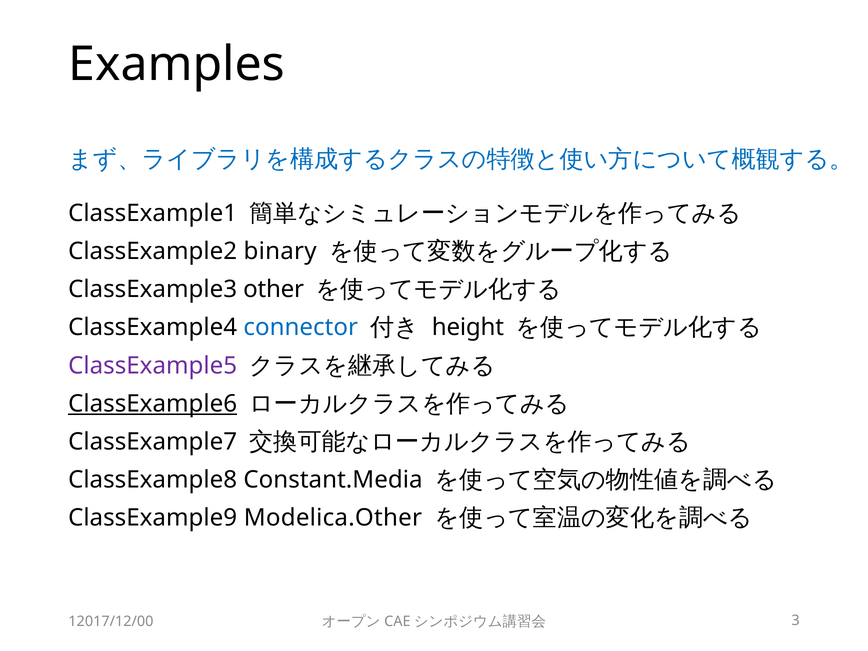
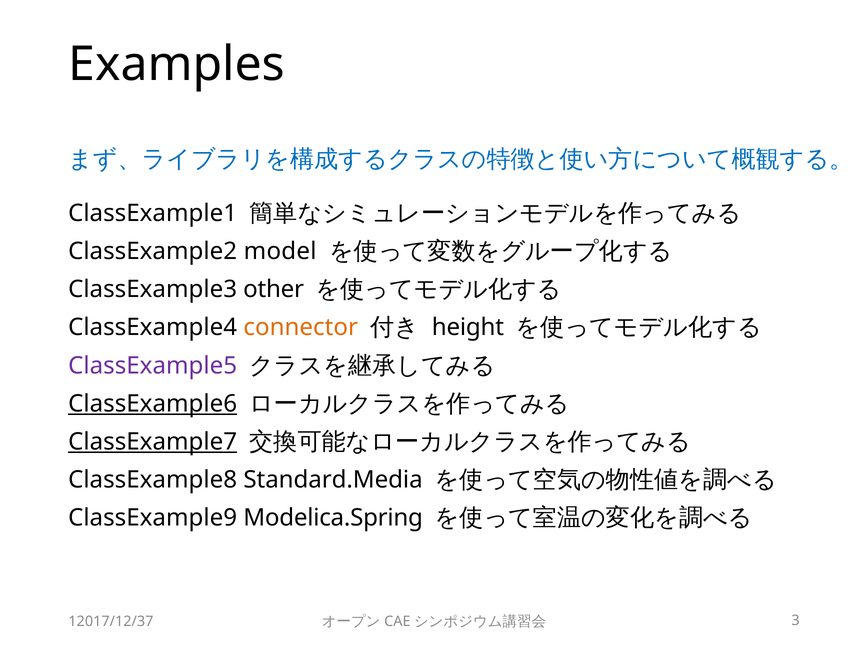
binary: binary -> model (280, 251)
connector colour: blue -> orange (301, 328)
ClassExample7 underline: none -> present (153, 442)
Constant.Media: Constant.Media -> Standard.Media (333, 480)
Modelica.Other: Modelica.Other -> Modelica.Spring (333, 518)
12017/12/00: 12017/12/00 -> 12017/12/37 (111, 622)
